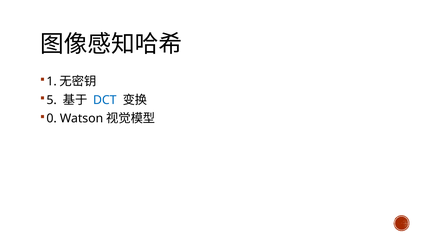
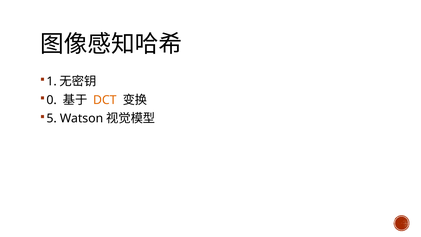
5: 5 -> 0 (52, 100)
DCT colour: blue -> orange (105, 100)
0: 0 -> 5 (52, 118)
